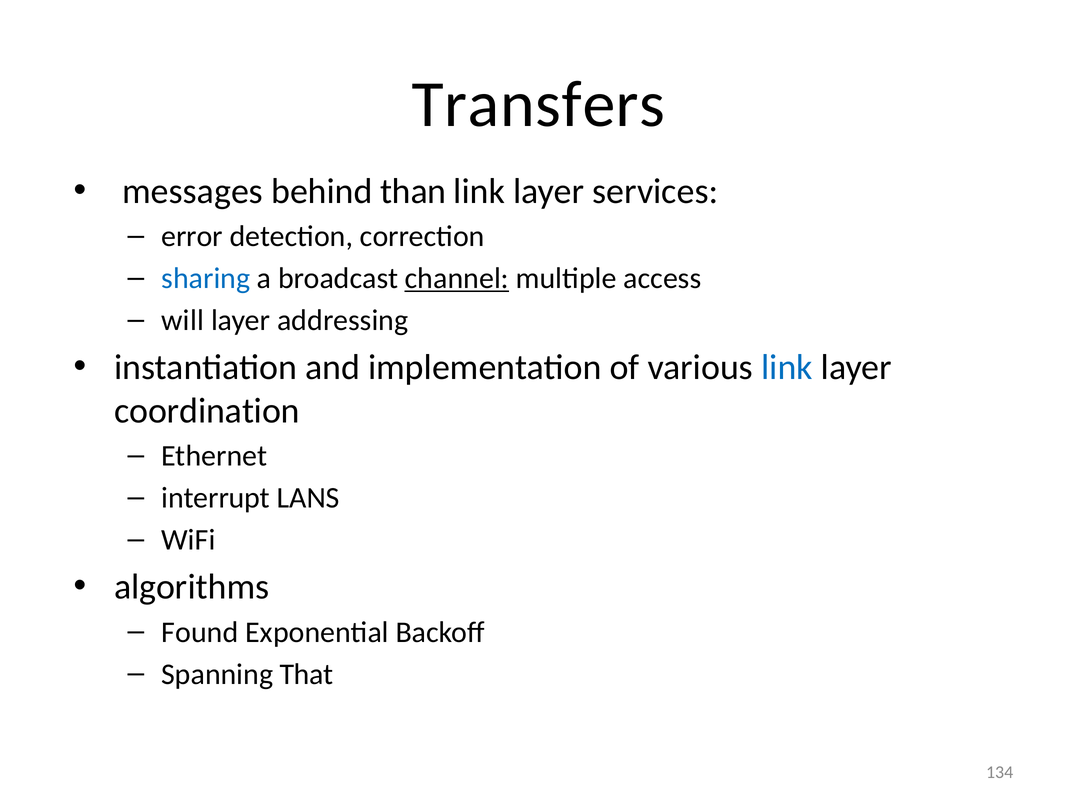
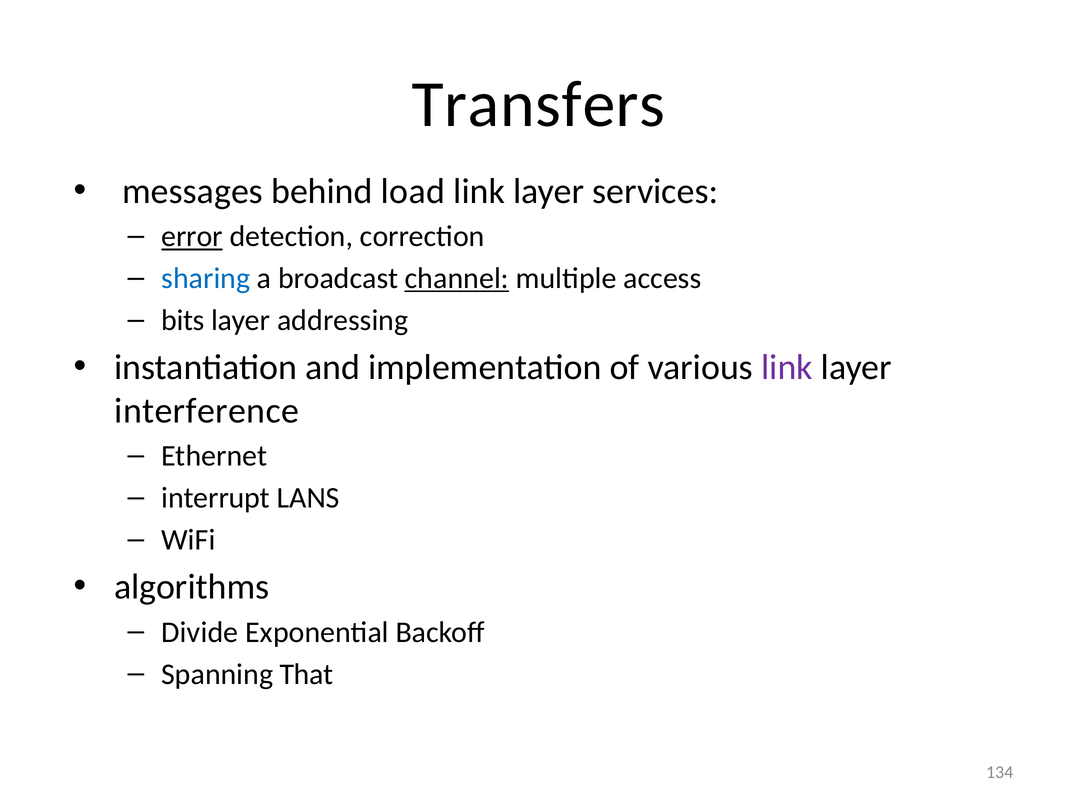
than: than -> load (413, 191)
error underline: none -> present (192, 236)
will: will -> bits (183, 320)
link colour: blue -> purple (787, 367)
coordination: coordination -> interference (207, 411)
Found: Found -> Divide (200, 632)
